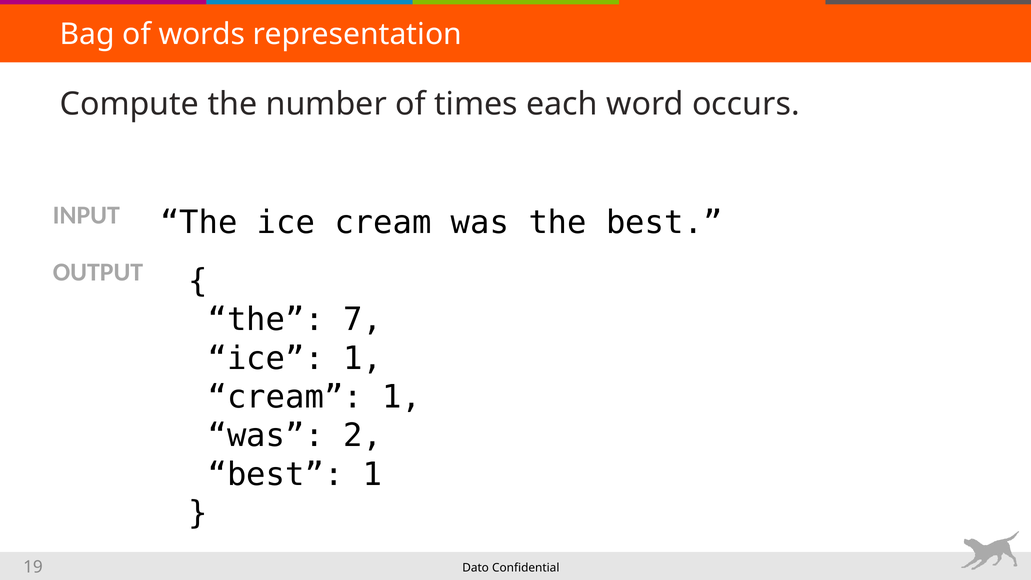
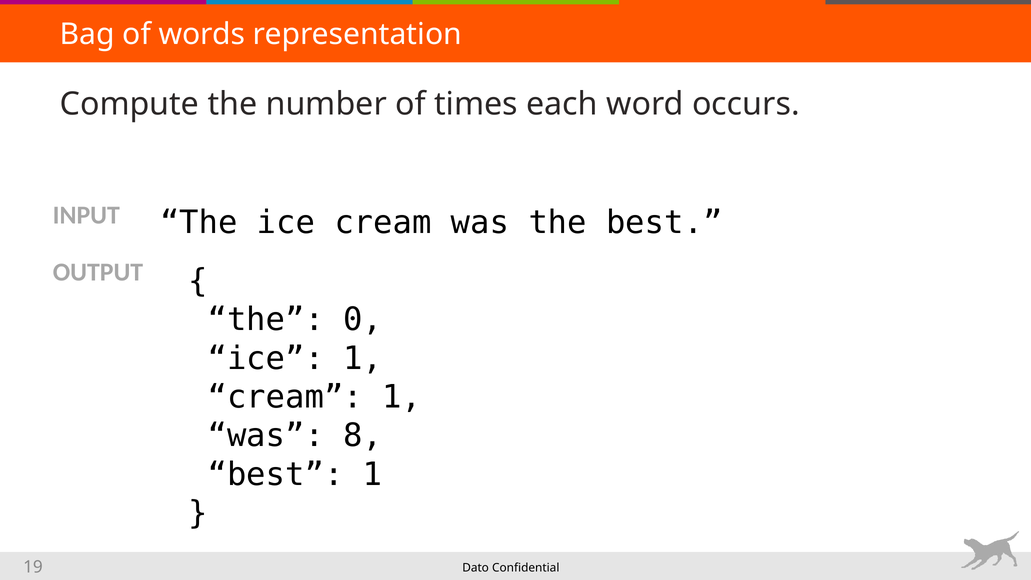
7: 7 -> 0 (363, 320)
2: 2 -> 8 (363, 436)
